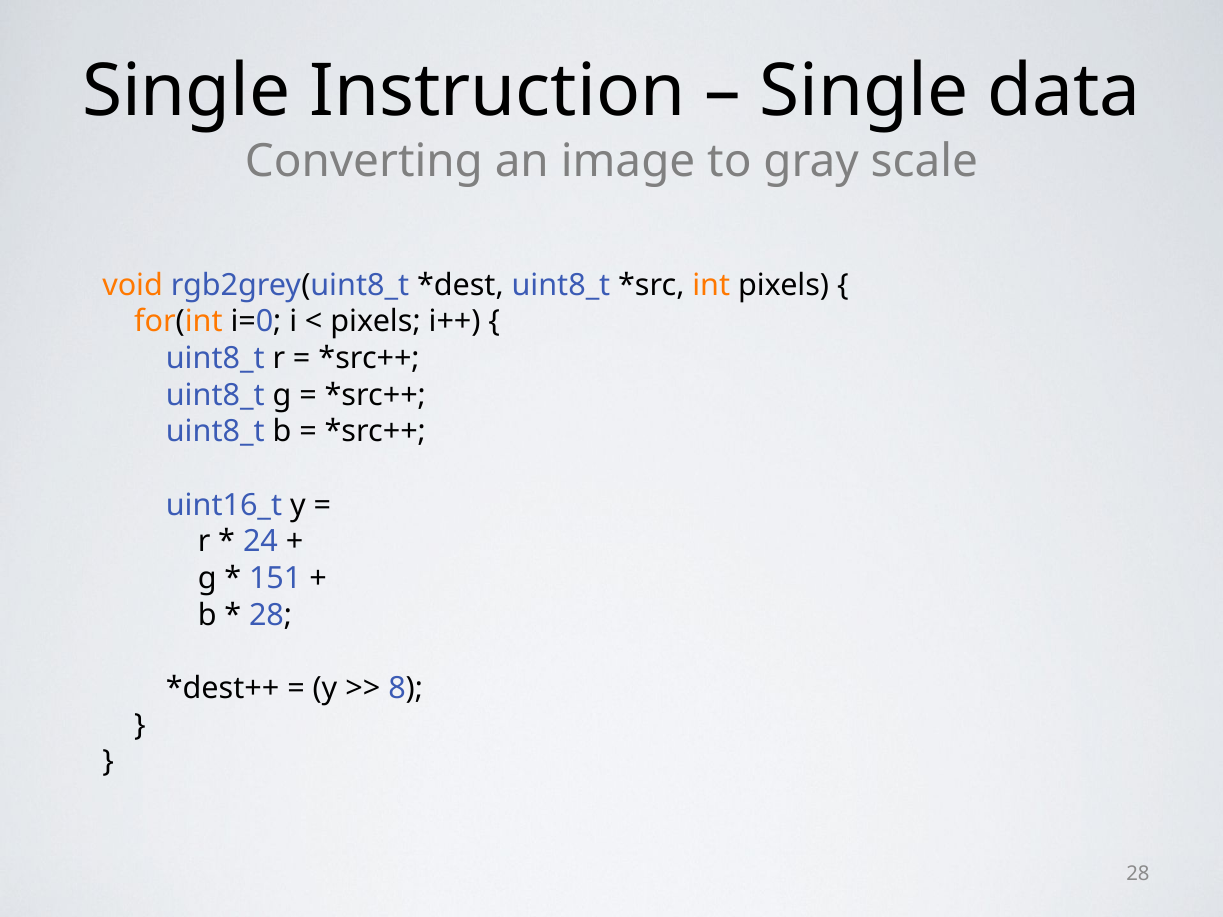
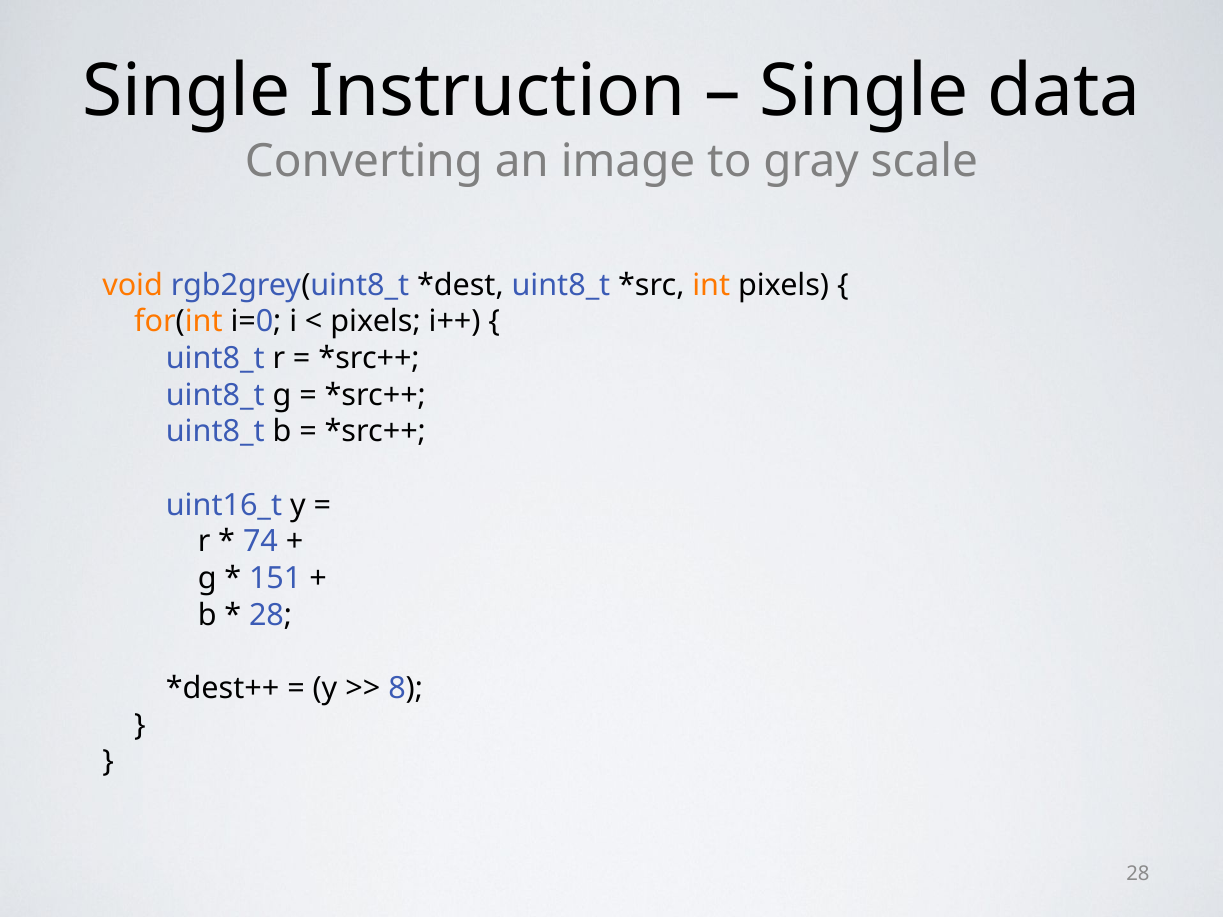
24: 24 -> 74 (260, 542)
